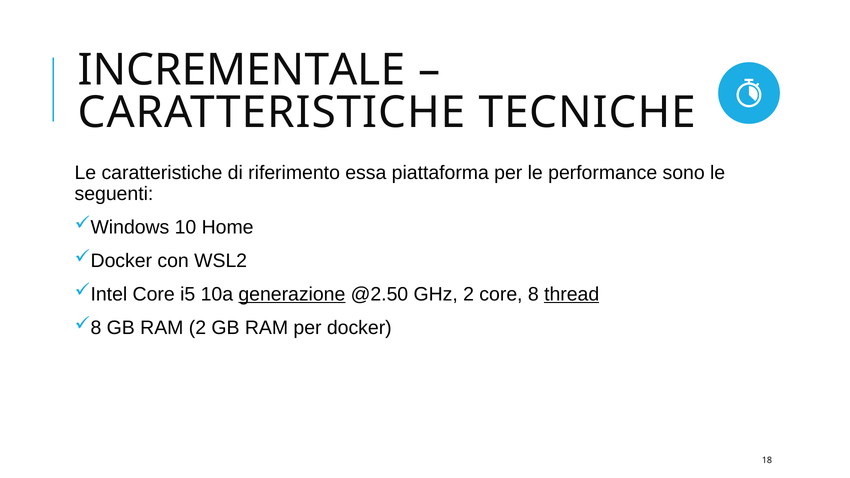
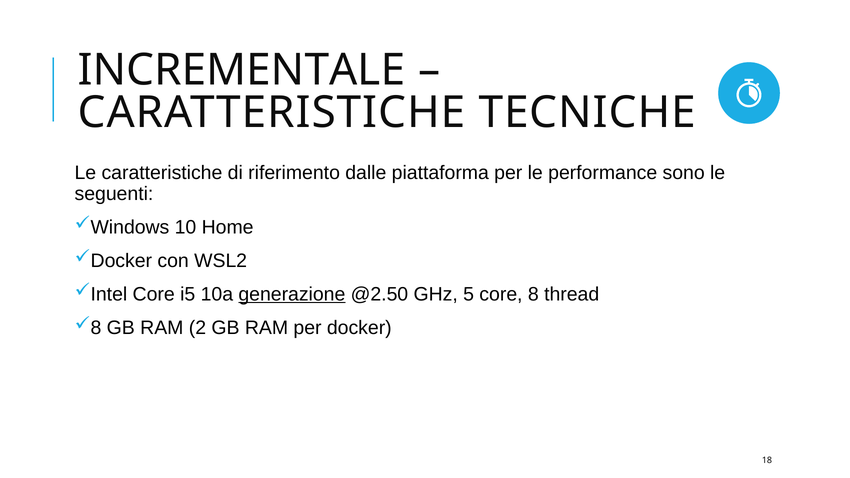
essa: essa -> dalle (366, 173)
GHz 2: 2 -> 5 (469, 294)
thread underline: present -> none (572, 294)
